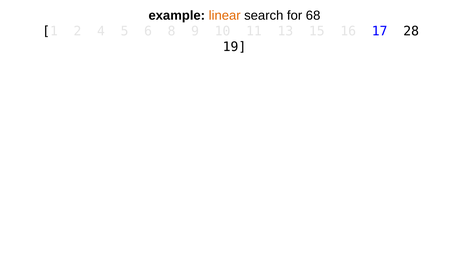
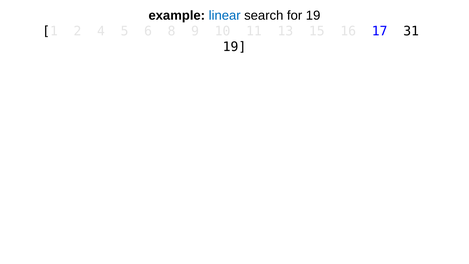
linear colour: orange -> blue (225, 15)
for 68: 68 -> 19 (313, 15)
28: 28 -> 31 (411, 31)
